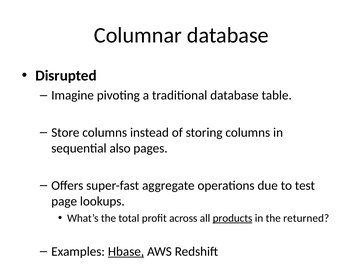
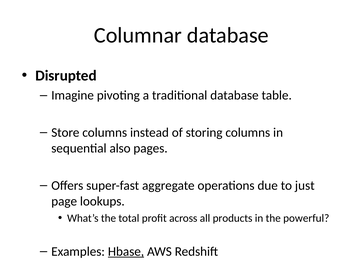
test: test -> just (305, 185)
products underline: present -> none (233, 218)
returned: returned -> powerful (306, 218)
